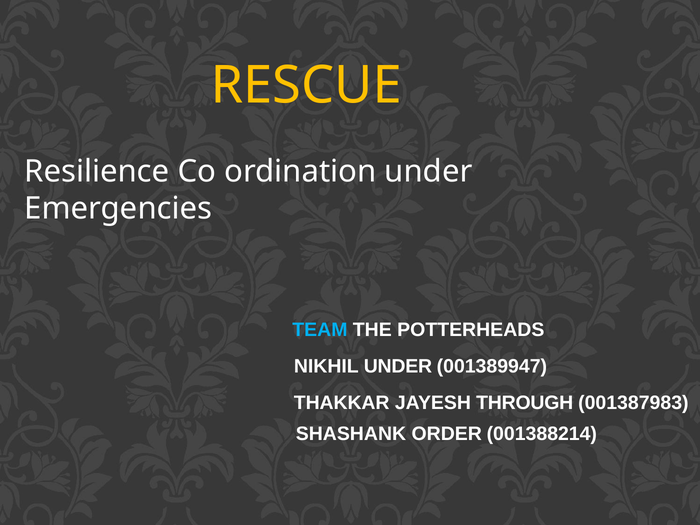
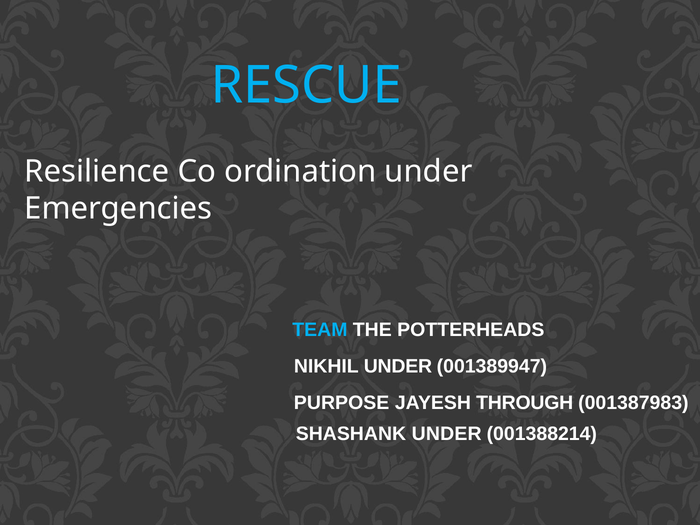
RESCUE colour: yellow -> light blue (306, 85)
THAKKAR: THAKKAR -> PURPOSE (342, 403)
SHASHANK ORDER: ORDER -> UNDER (447, 434)
